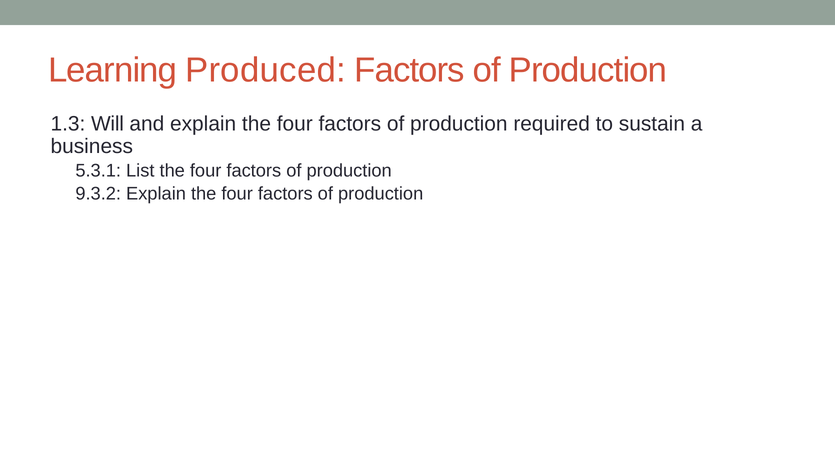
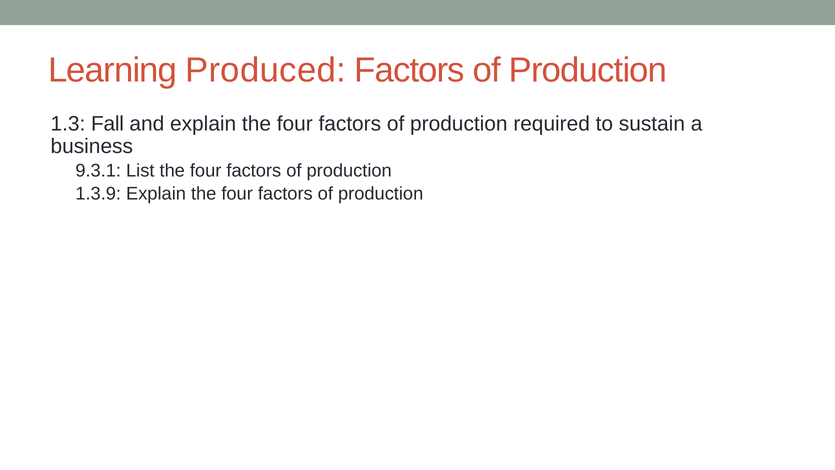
Will: Will -> Fall (108, 124)
5.3.1: 5.3.1 -> 9.3.1 (98, 171)
9.3.2: 9.3.2 -> 1.3.9 (98, 194)
